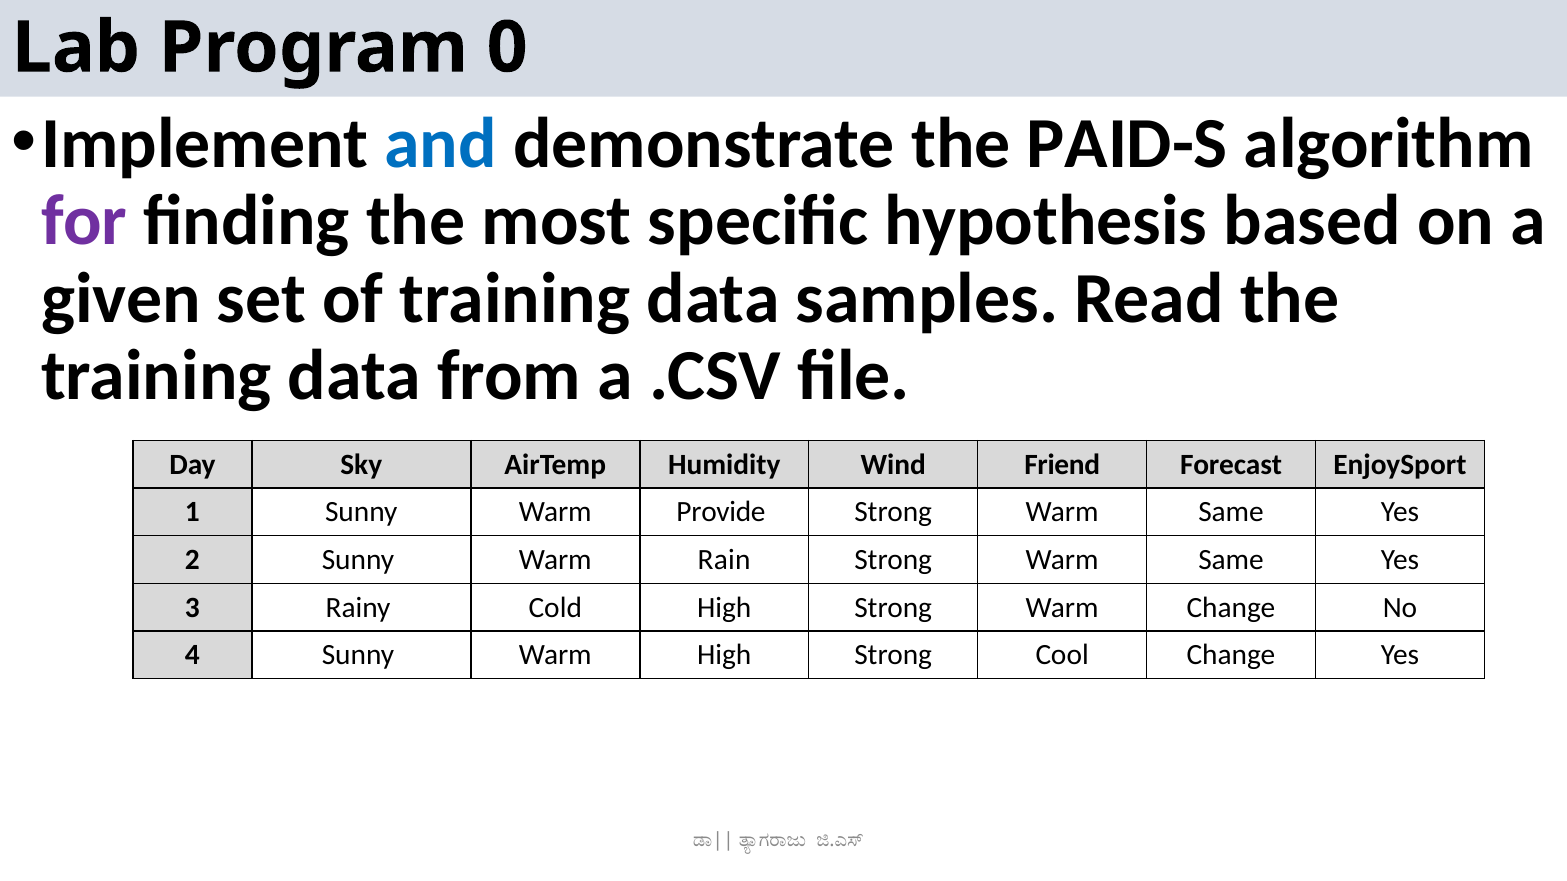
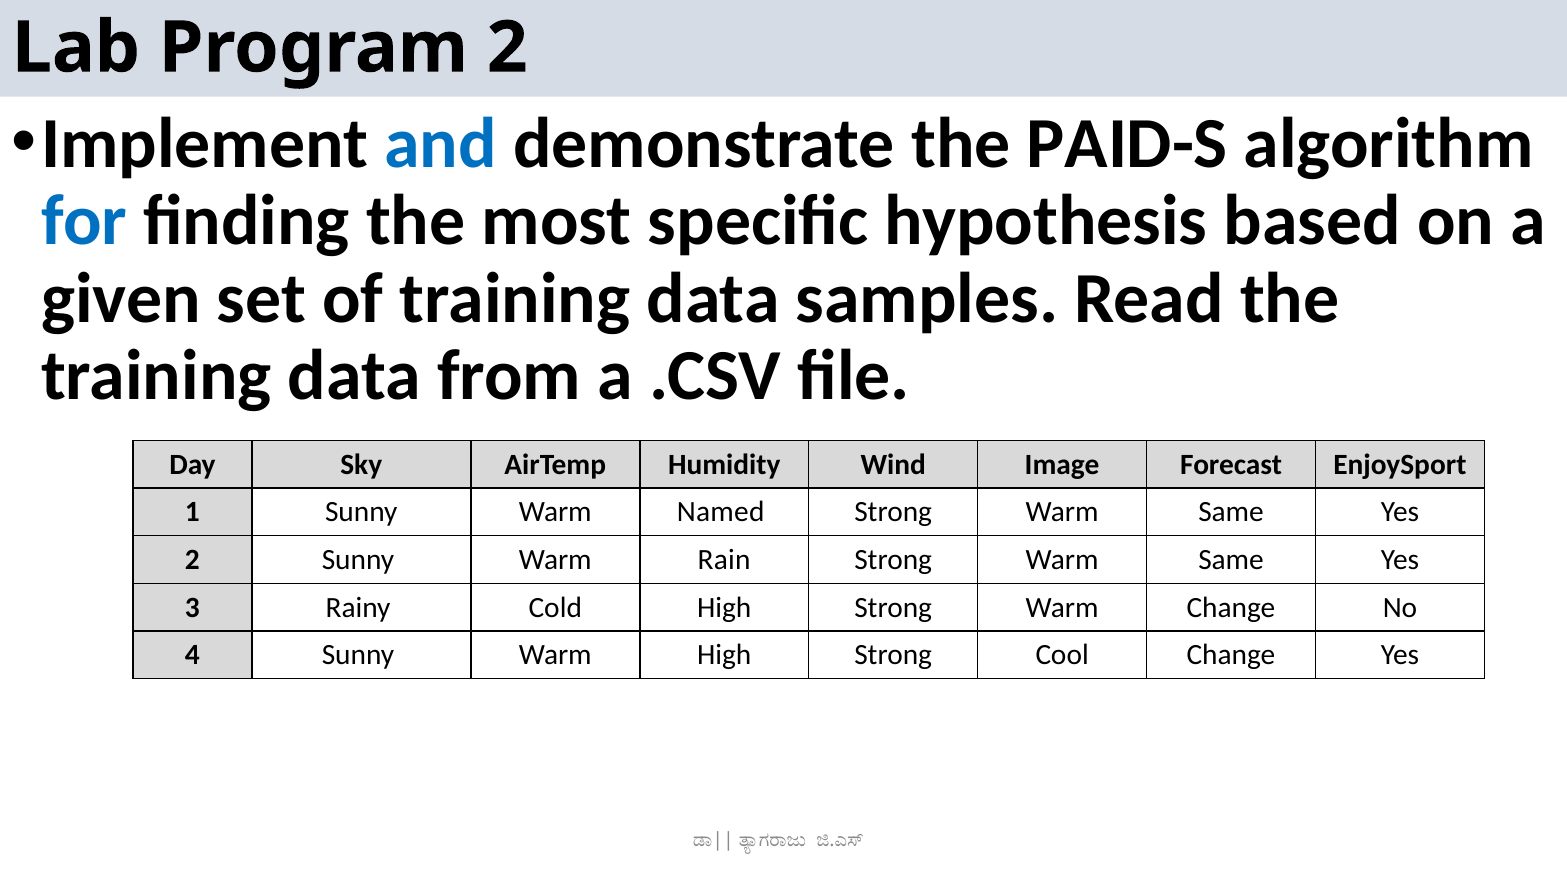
Program 0: 0 -> 2 (507, 48)
for colour: purple -> blue (84, 221)
Friend: Friend -> Image (1062, 465)
Provide: Provide -> Named (721, 513)
